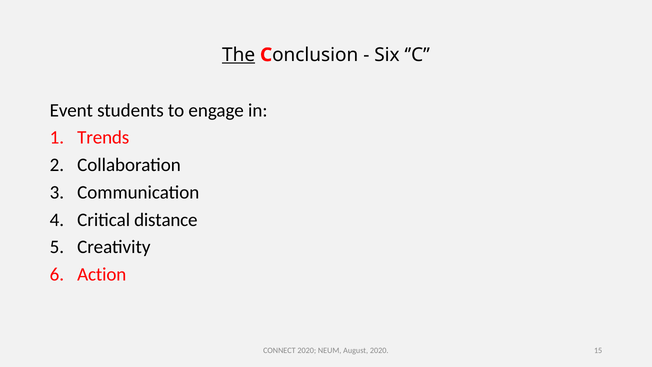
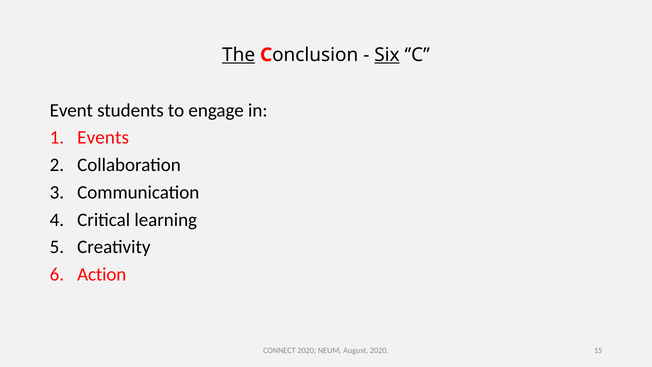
Six underline: none -> present (387, 55)
Trends: Trends -> Events (103, 138)
distance: distance -> learning (166, 220)
